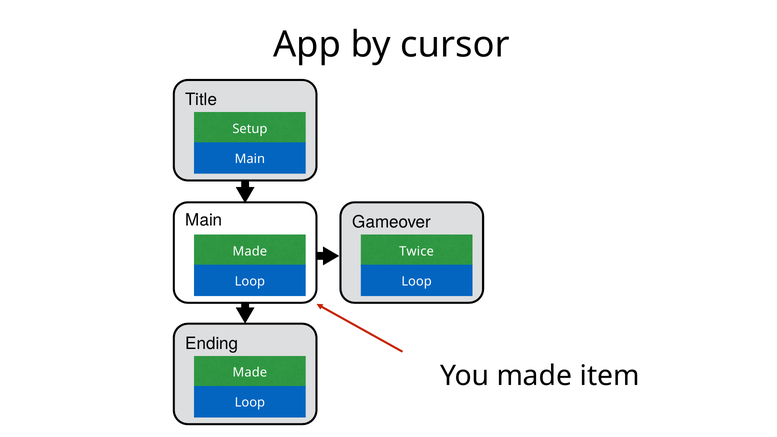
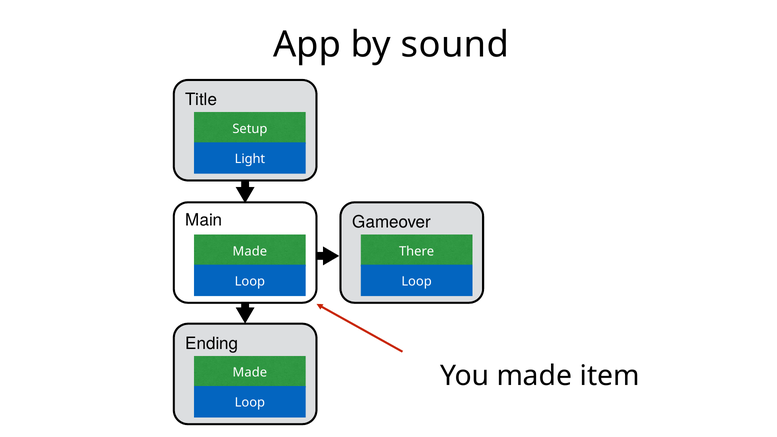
cursor: cursor -> sound (455, 45)
Main: Main -> Light (250, 159)
Twice: Twice -> There (417, 251)
